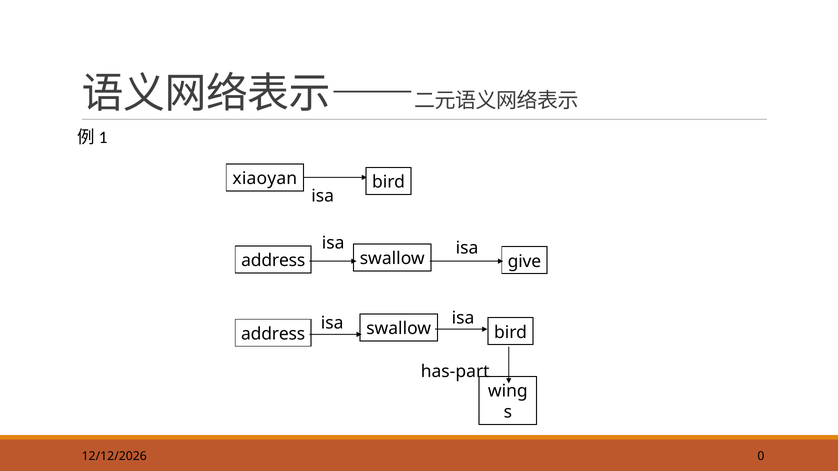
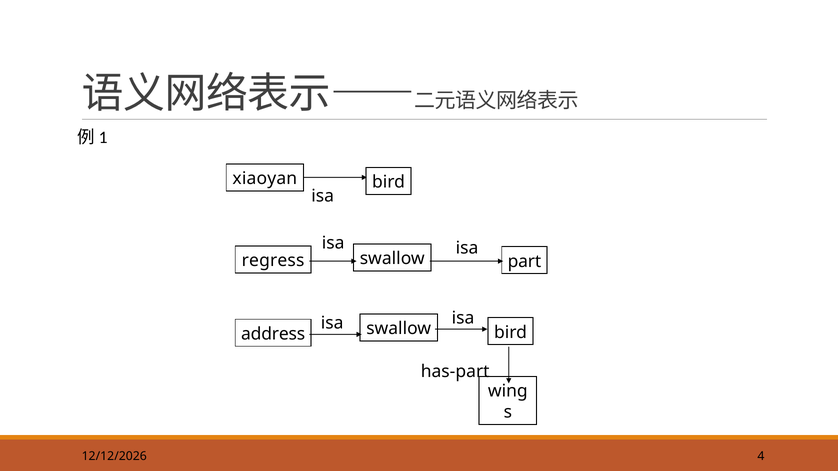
address: address -> regress (273, 261)
give: give -> part (524, 262)
0: 0 -> 4 (761, 456)
